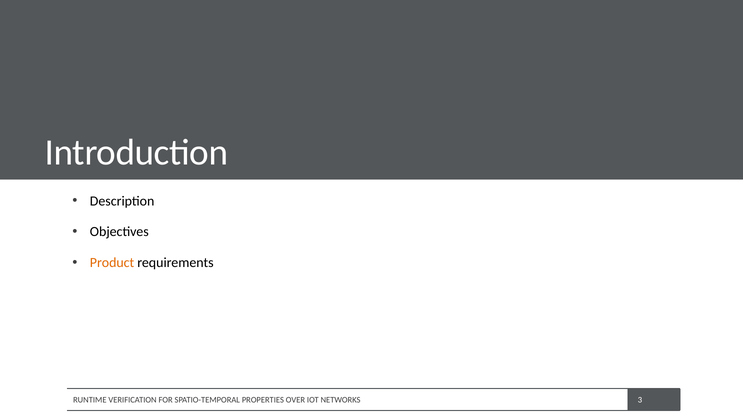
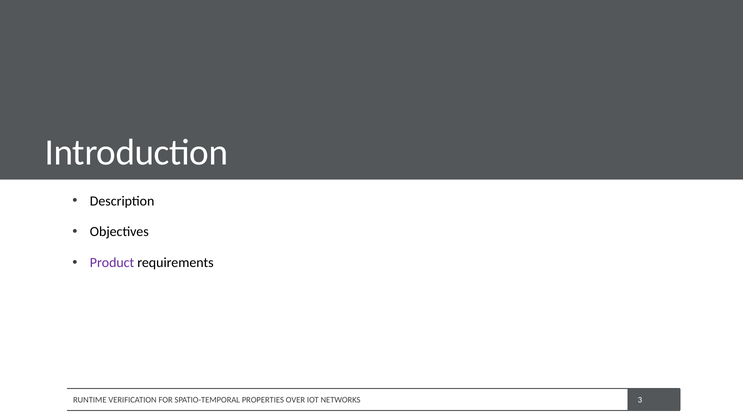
Product colour: orange -> purple (112, 263)
